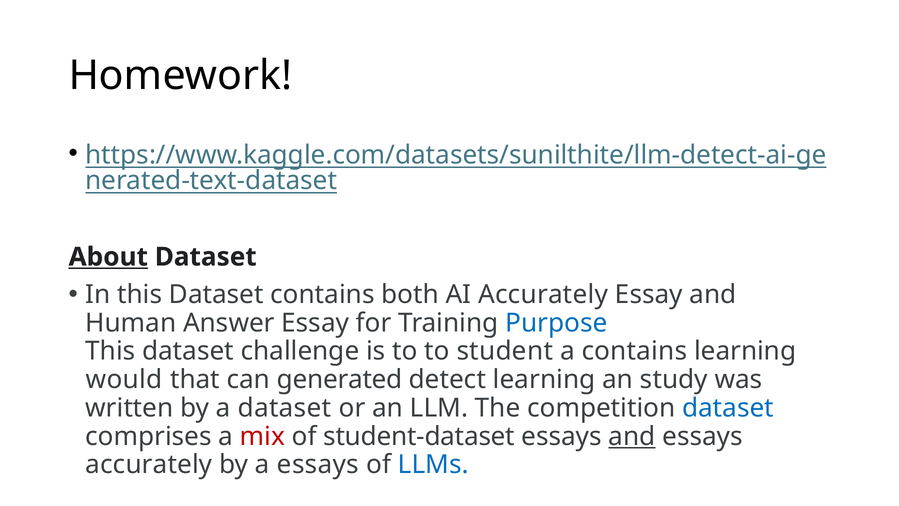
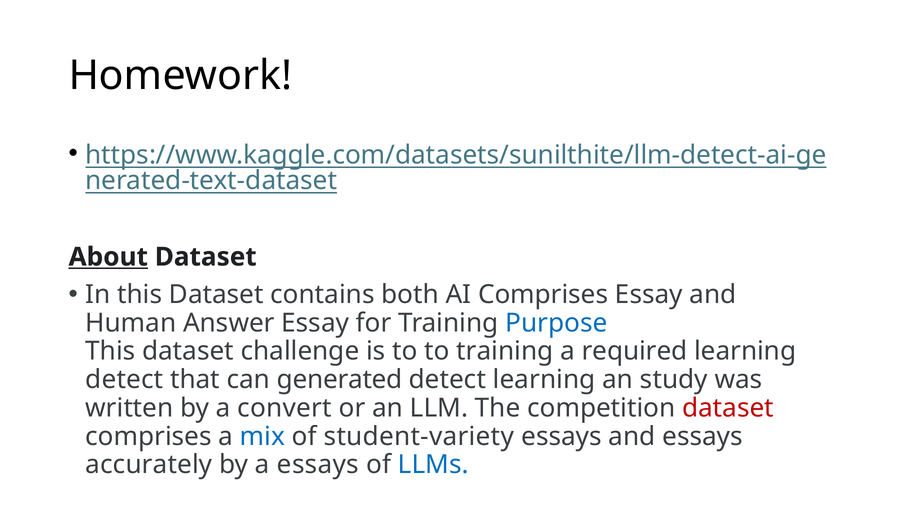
AI Accurately: Accurately -> Comprises (543, 294)
to student: student -> training (505, 351)
a contains: contains -> required (635, 351)
would: would -> detect (124, 379)
a dataset: dataset -> convert (285, 408)
dataset colour: blue -> red (728, 408)
mix colour: red -> blue (263, 436)
student-dataset: student-dataset -> student-variety (419, 436)
and underline: present -> none (632, 436)
